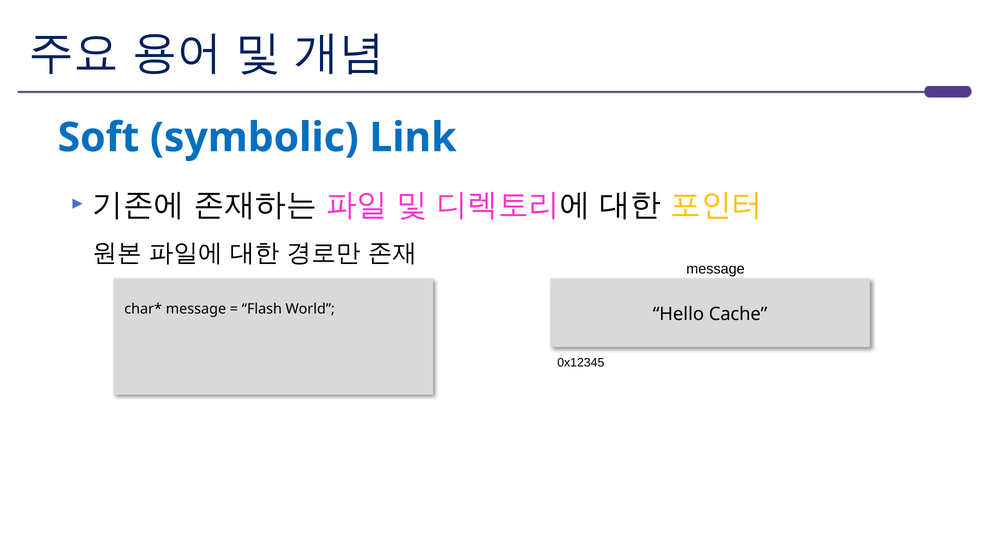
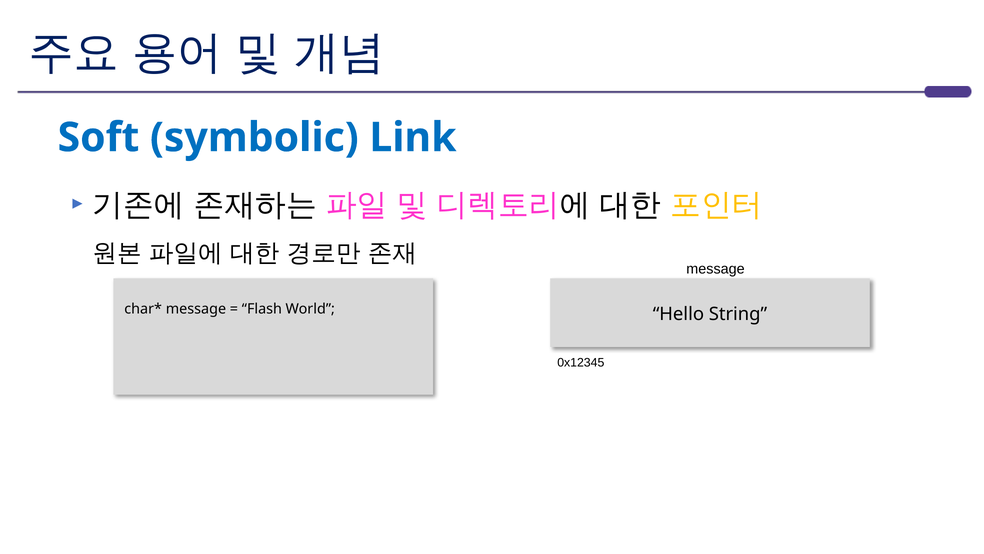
Cache: Cache -> String (738, 314)
